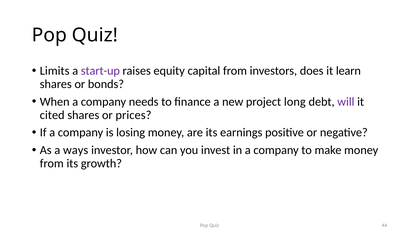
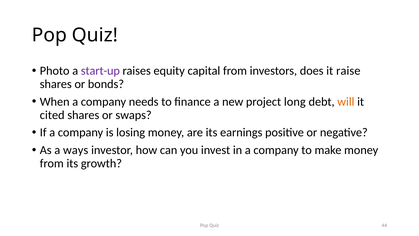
Limits: Limits -> Photo (55, 71)
learn: learn -> raise (348, 71)
will colour: purple -> orange (346, 102)
prices: prices -> swaps (134, 115)
